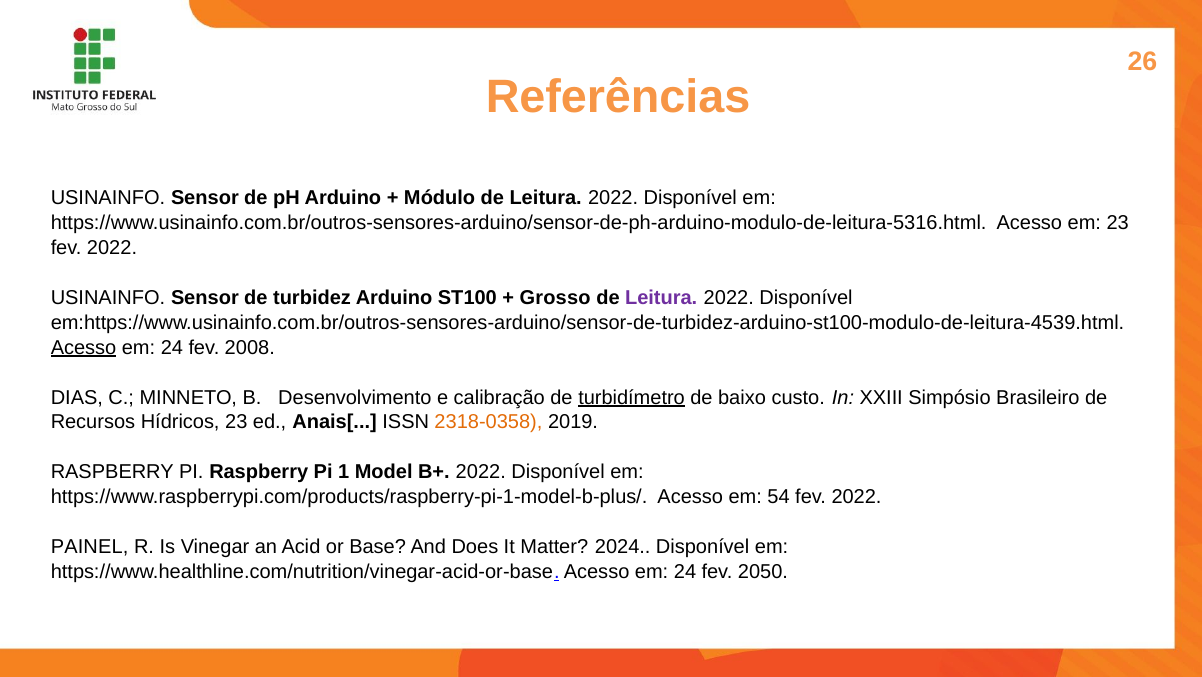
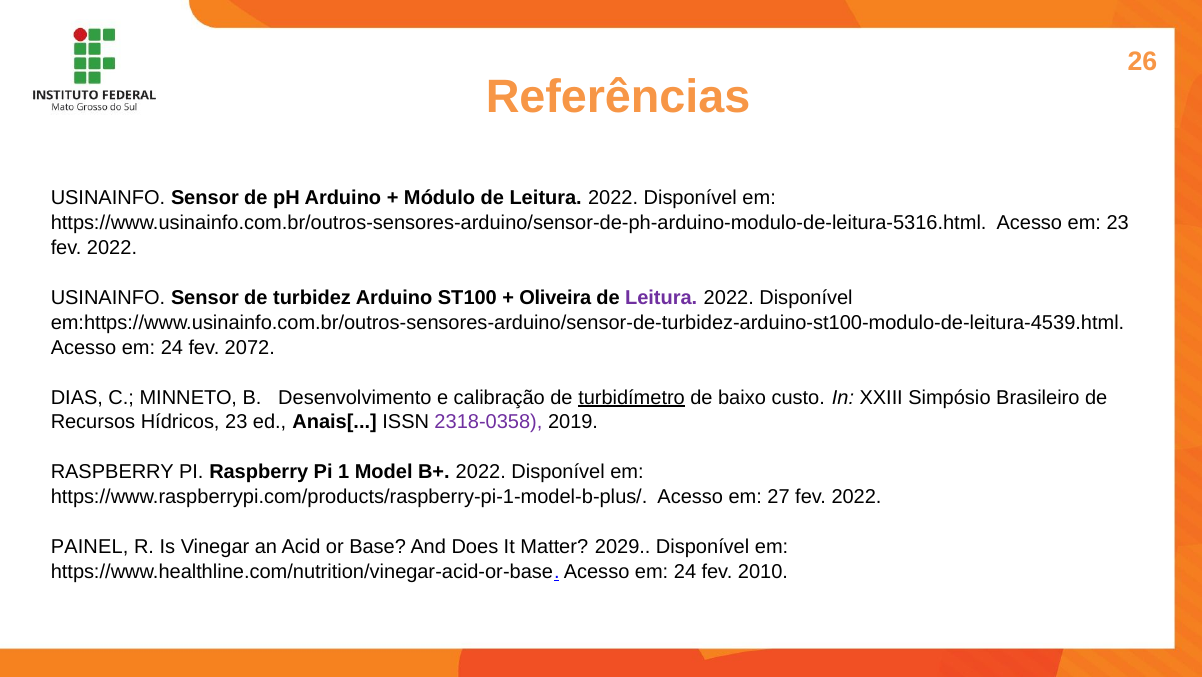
Grosso: Grosso -> Oliveira (555, 298)
Acesso underline: present -> none (84, 347)
2008: 2008 -> 2072 (250, 347)
2318-0358 colour: orange -> purple (488, 422)
54: 54 -> 27 (779, 497)
2024: 2024 -> 2029 (623, 547)
2050: 2050 -> 2010 (763, 571)
